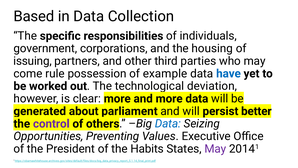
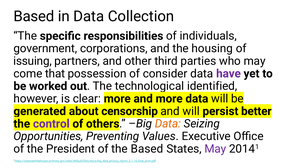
rule: rule -> that (55, 73)
example: example -> consider (165, 73)
have colour: blue -> purple (228, 73)
deviation: deviation -> identified (212, 86)
parliament: parliament -> censorship (130, 111)
Data colour: blue -> orange (168, 123)
the Habits: Habits -> Based (147, 149)
